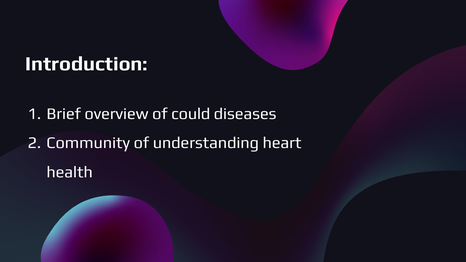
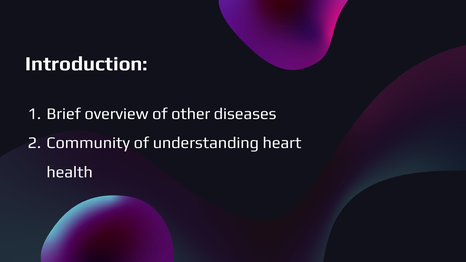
could: could -> other (191, 114)
